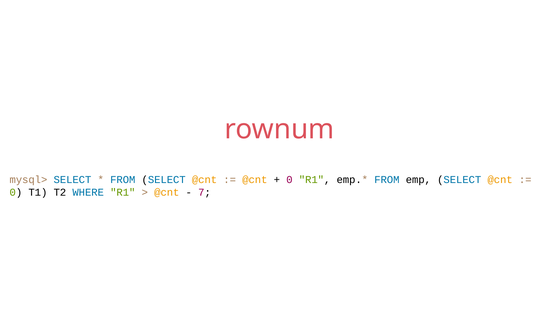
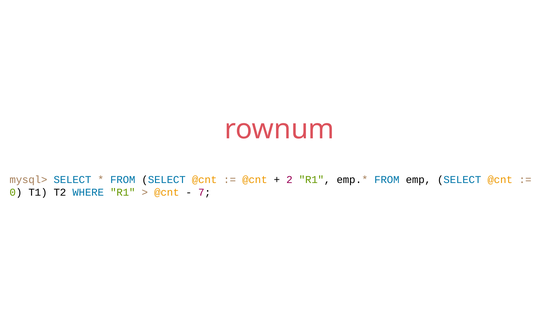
0: 0 -> 2 (289, 179)
